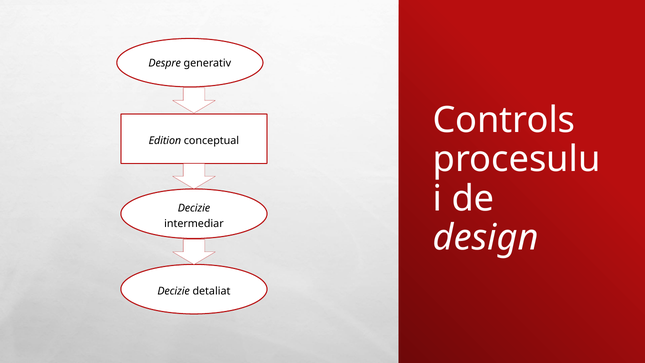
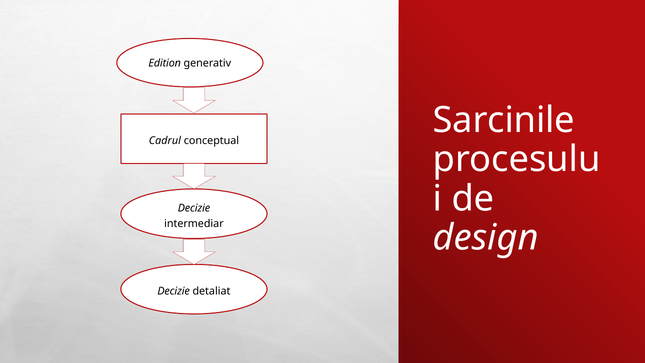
Despre: Despre -> Edition (165, 63)
Controls: Controls -> Sarcinile (504, 120)
Edition: Edition -> Cadrul (165, 141)
